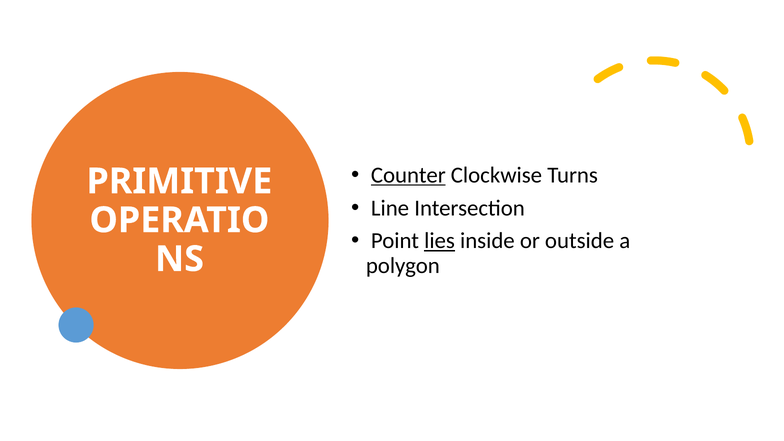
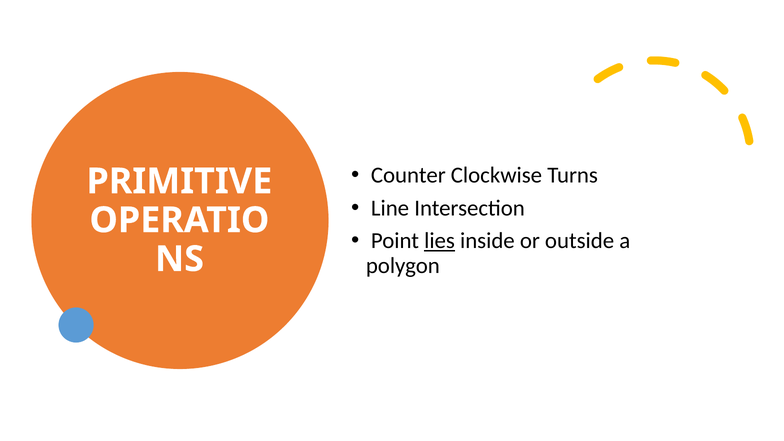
Counter underline: present -> none (408, 175)
